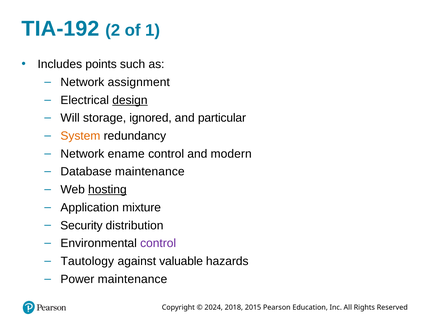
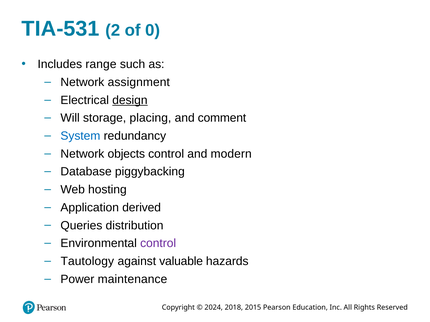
A-192: A-192 -> A-531 (70, 29)
1: 1 -> 0 (153, 30)
points: points -> range (101, 64)
ignored: ignored -> placing (150, 118)
particular: particular -> comment (222, 118)
System colour: orange -> blue (80, 136)
ename: ename -> objects (126, 154)
Database maintenance: maintenance -> piggybacking (150, 172)
hosting underline: present -> none (107, 190)
mixture: mixture -> derived (142, 208)
Security: Security -> Queries (81, 226)
